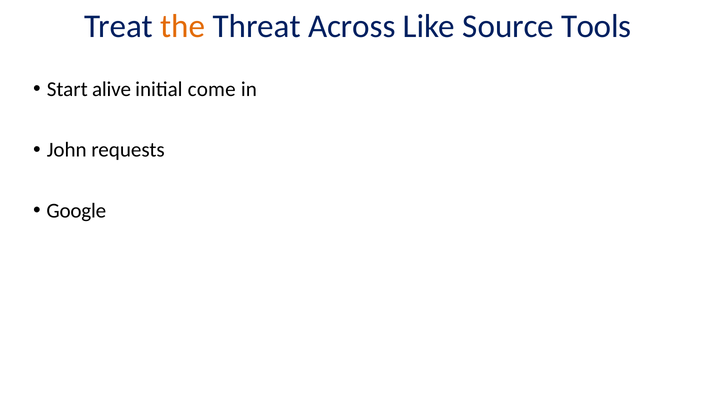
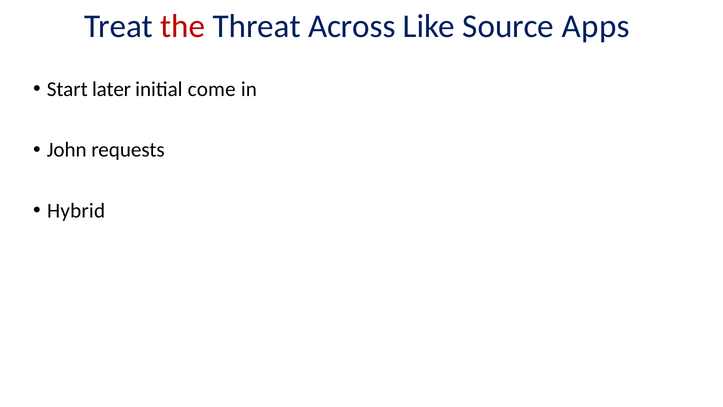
the colour: orange -> red (183, 26)
Tools: Tools -> Apps (596, 26)
alive: alive -> later (112, 89)
Google: Google -> Hybrid (76, 210)
